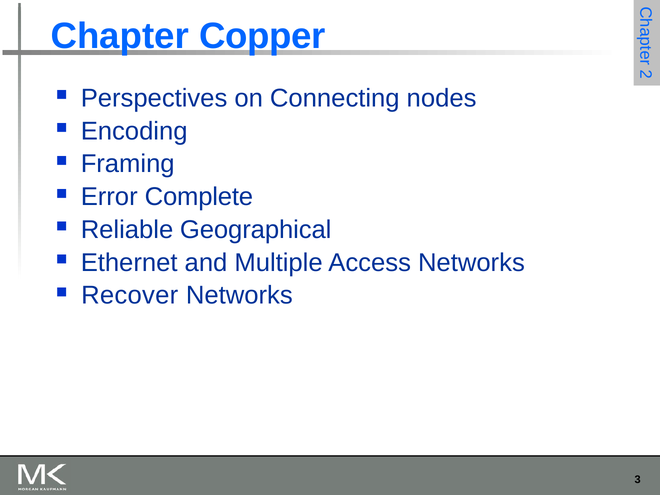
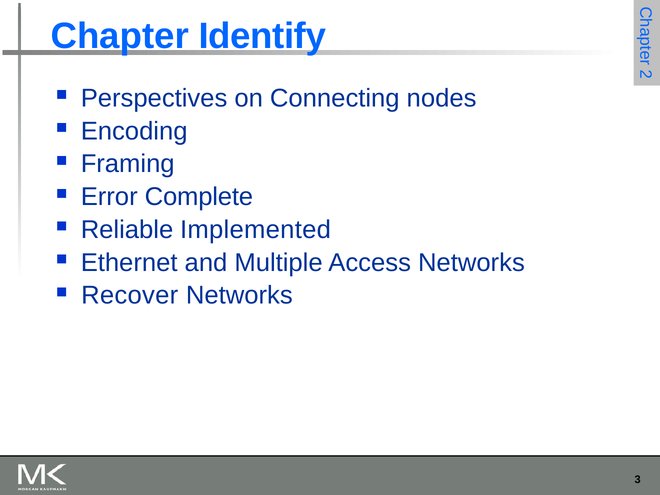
Copper: Copper -> Identify (262, 36)
Geographical: Geographical -> Implemented (255, 230)
